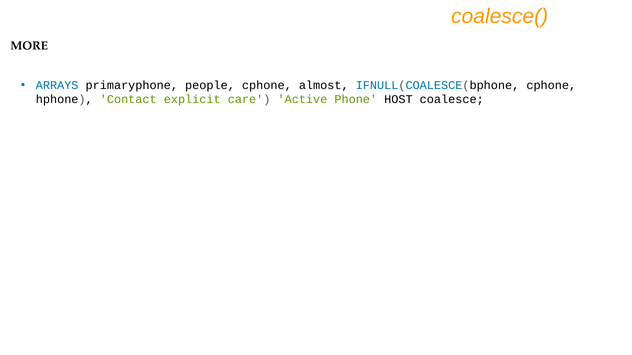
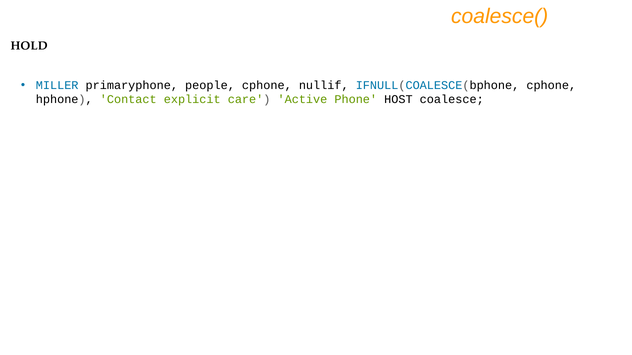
MORE: MORE -> HOLD (29, 46)
ARRAYS: ARRAYS -> MILLER (57, 85)
almost: almost -> nullif (324, 85)
